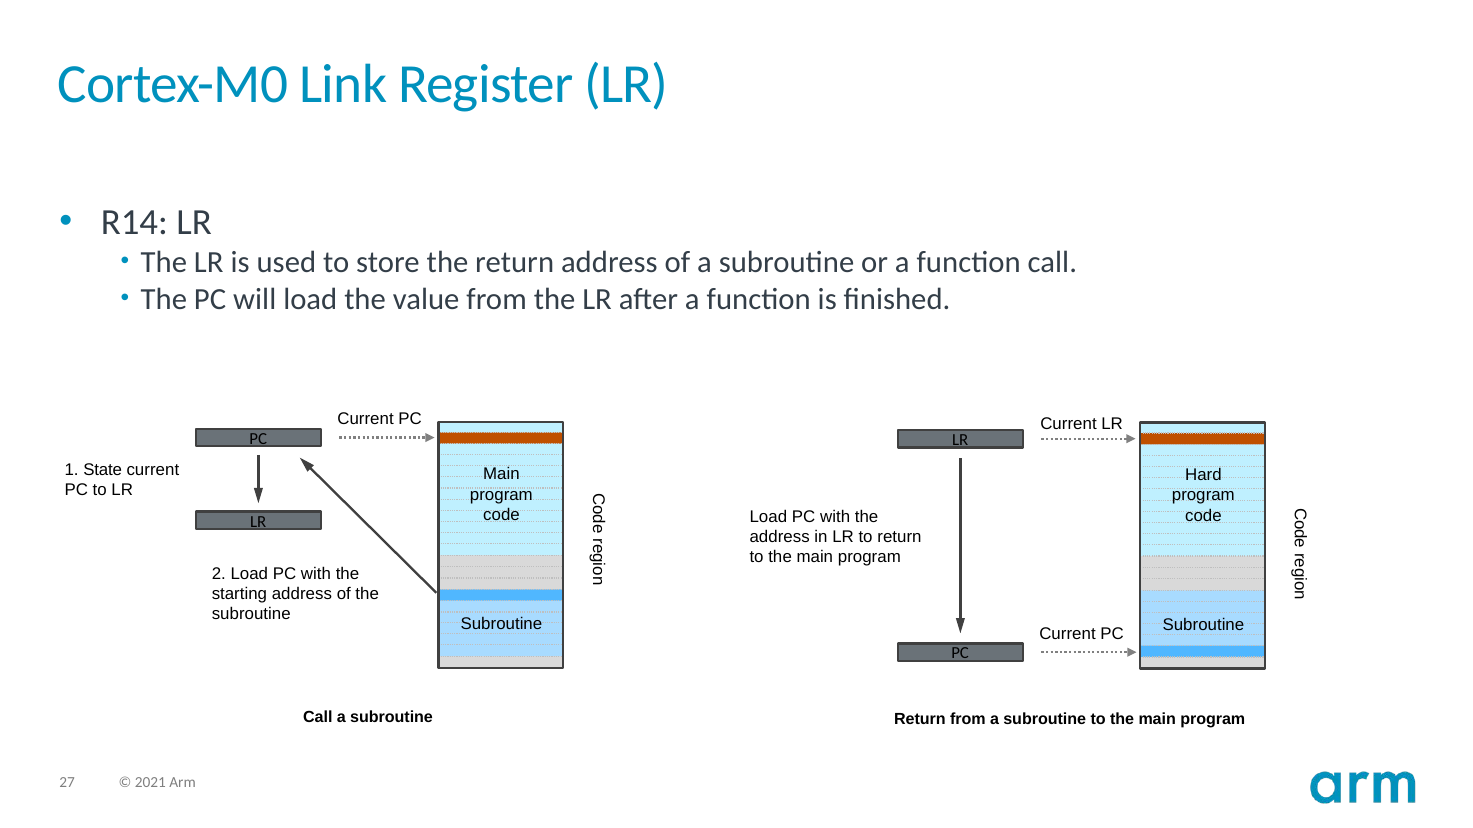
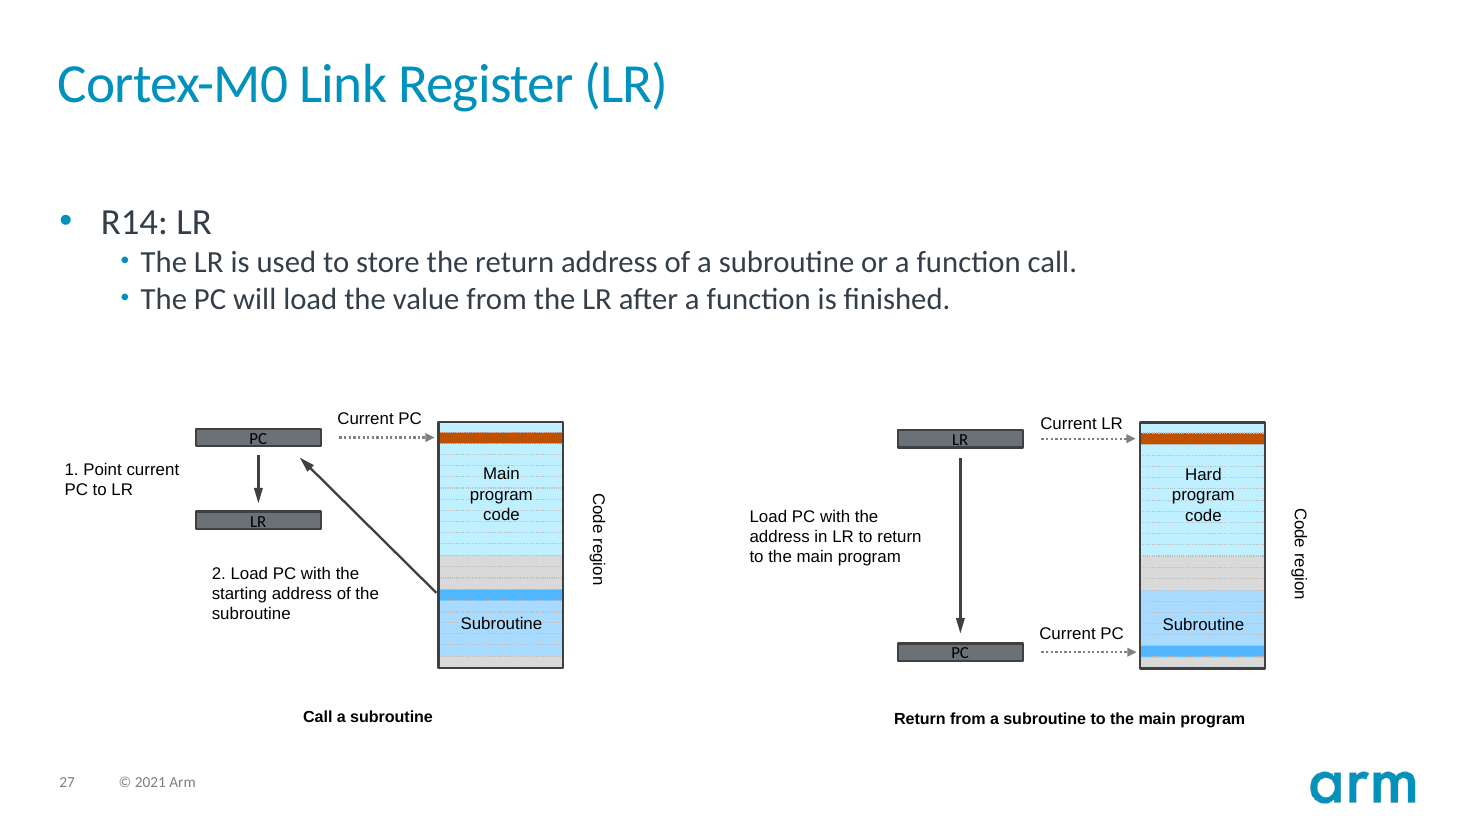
State: State -> Point (103, 470)
